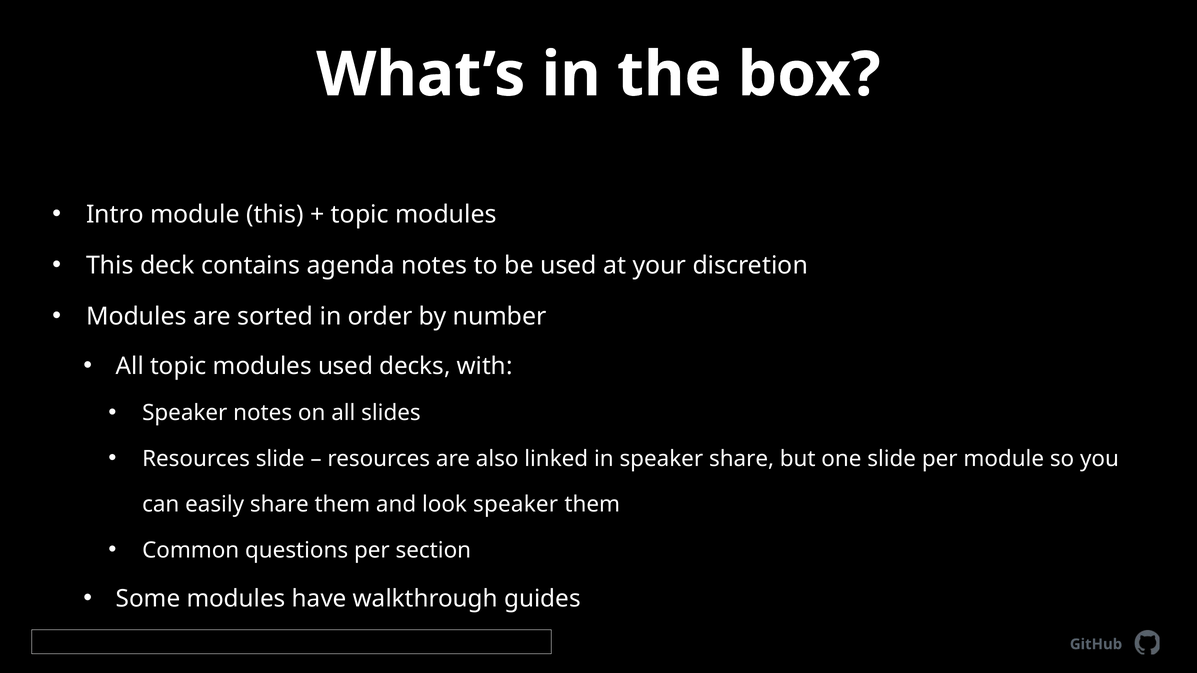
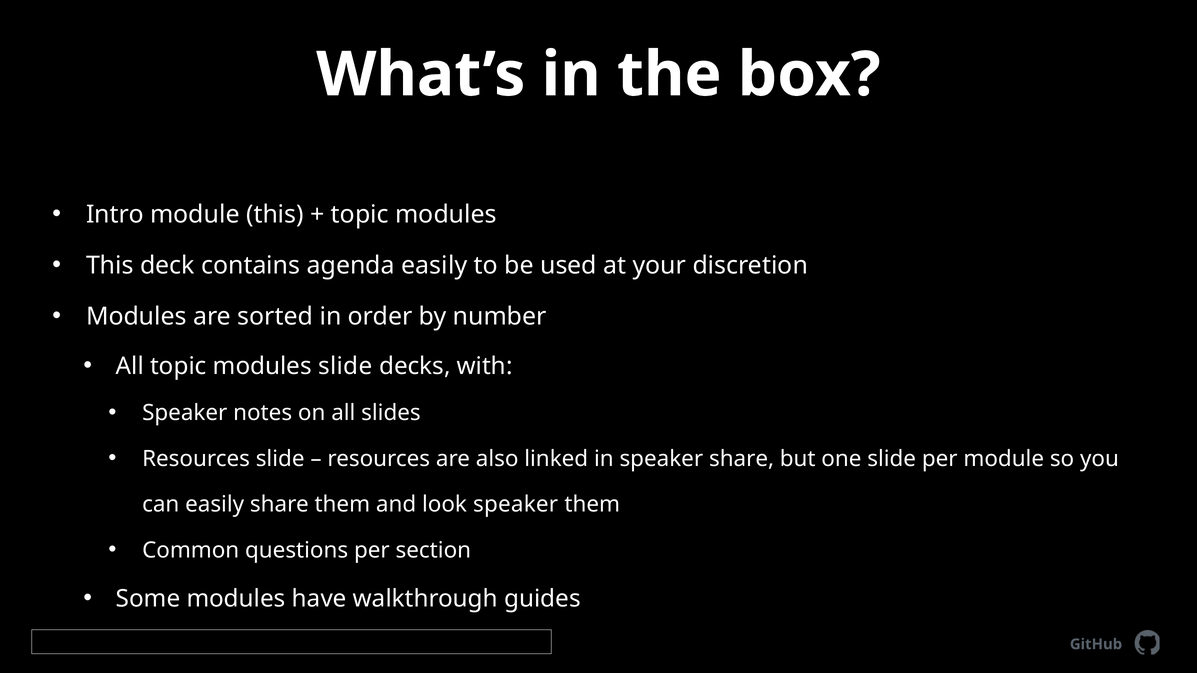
agenda notes: notes -> easily (434, 266)
modules used: used -> slide (345, 366)
